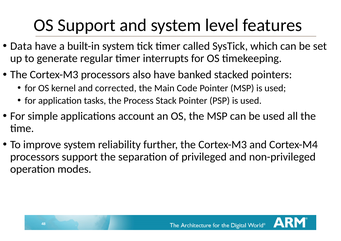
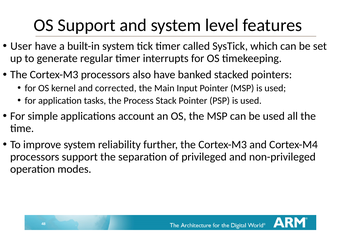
Data: Data -> User (21, 46)
Code: Code -> Input (187, 88)
